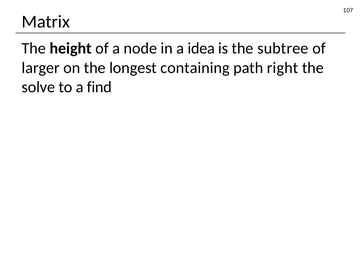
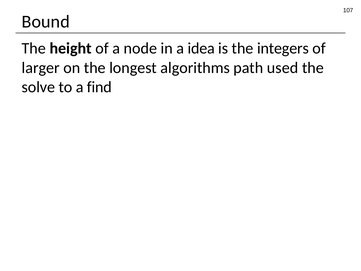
Matrix: Matrix -> Bound (46, 22)
subtree: subtree -> integers (283, 48)
containing: containing -> algorithms (195, 68)
right: right -> used (283, 68)
